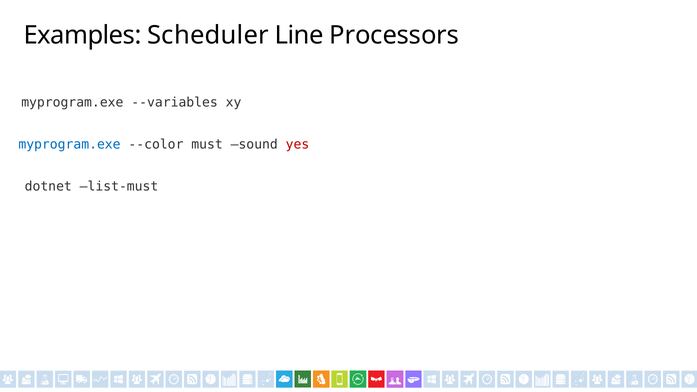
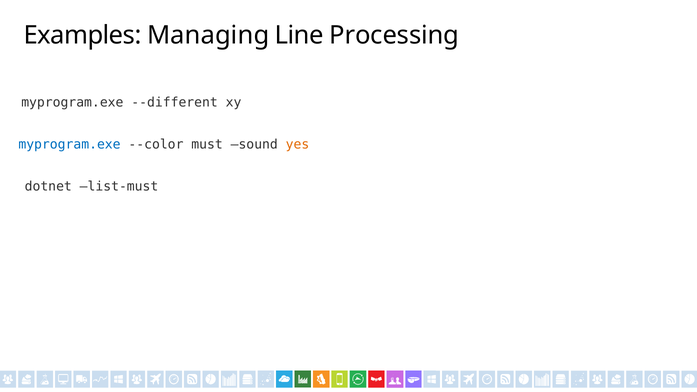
Scheduler: Scheduler -> Managing (208, 35)
Processors: Processors -> Processing (394, 35)
--variables: --variables -> --different (175, 103)
yes colour: red -> orange (298, 144)
